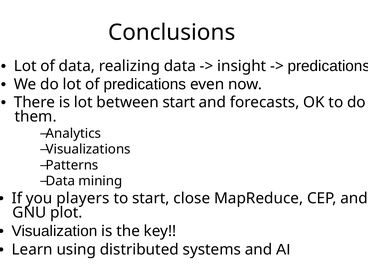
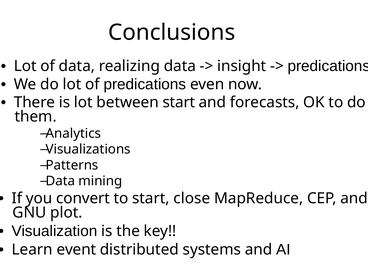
players: players -> convert (83, 198)
using: using -> event (76, 249)
